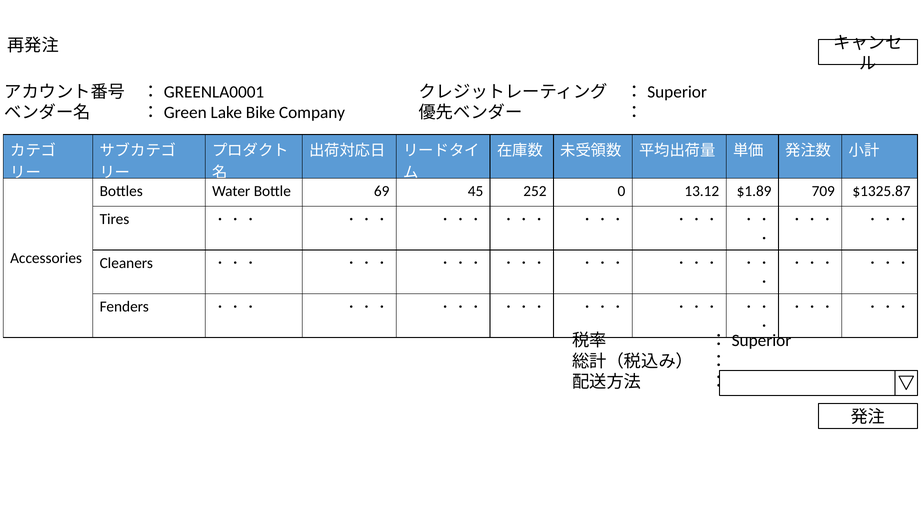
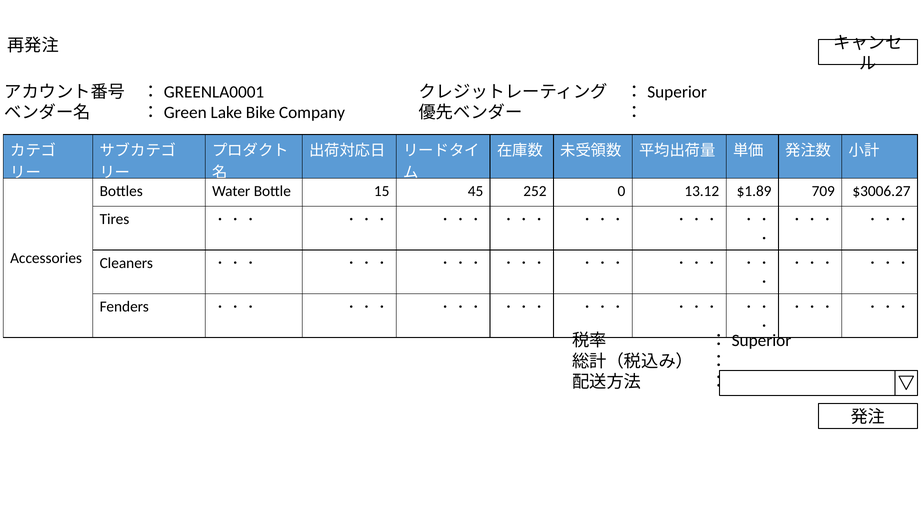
69: 69 -> 15 (382, 191)
$1325.87: $1325.87 -> $3006.27 (882, 191)
